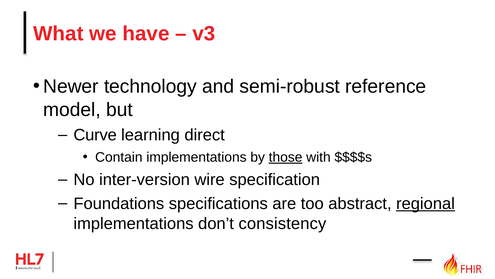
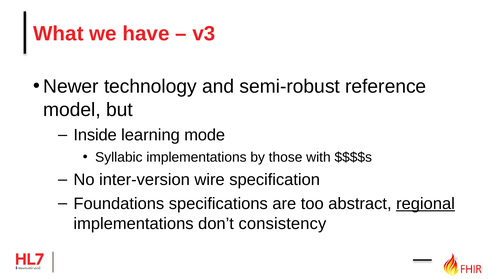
Curve: Curve -> Inside (95, 135)
direct: direct -> mode (205, 135)
Contain: Contain -> Syllabic (119, 157)
those underline: present -> none (286, 157)
